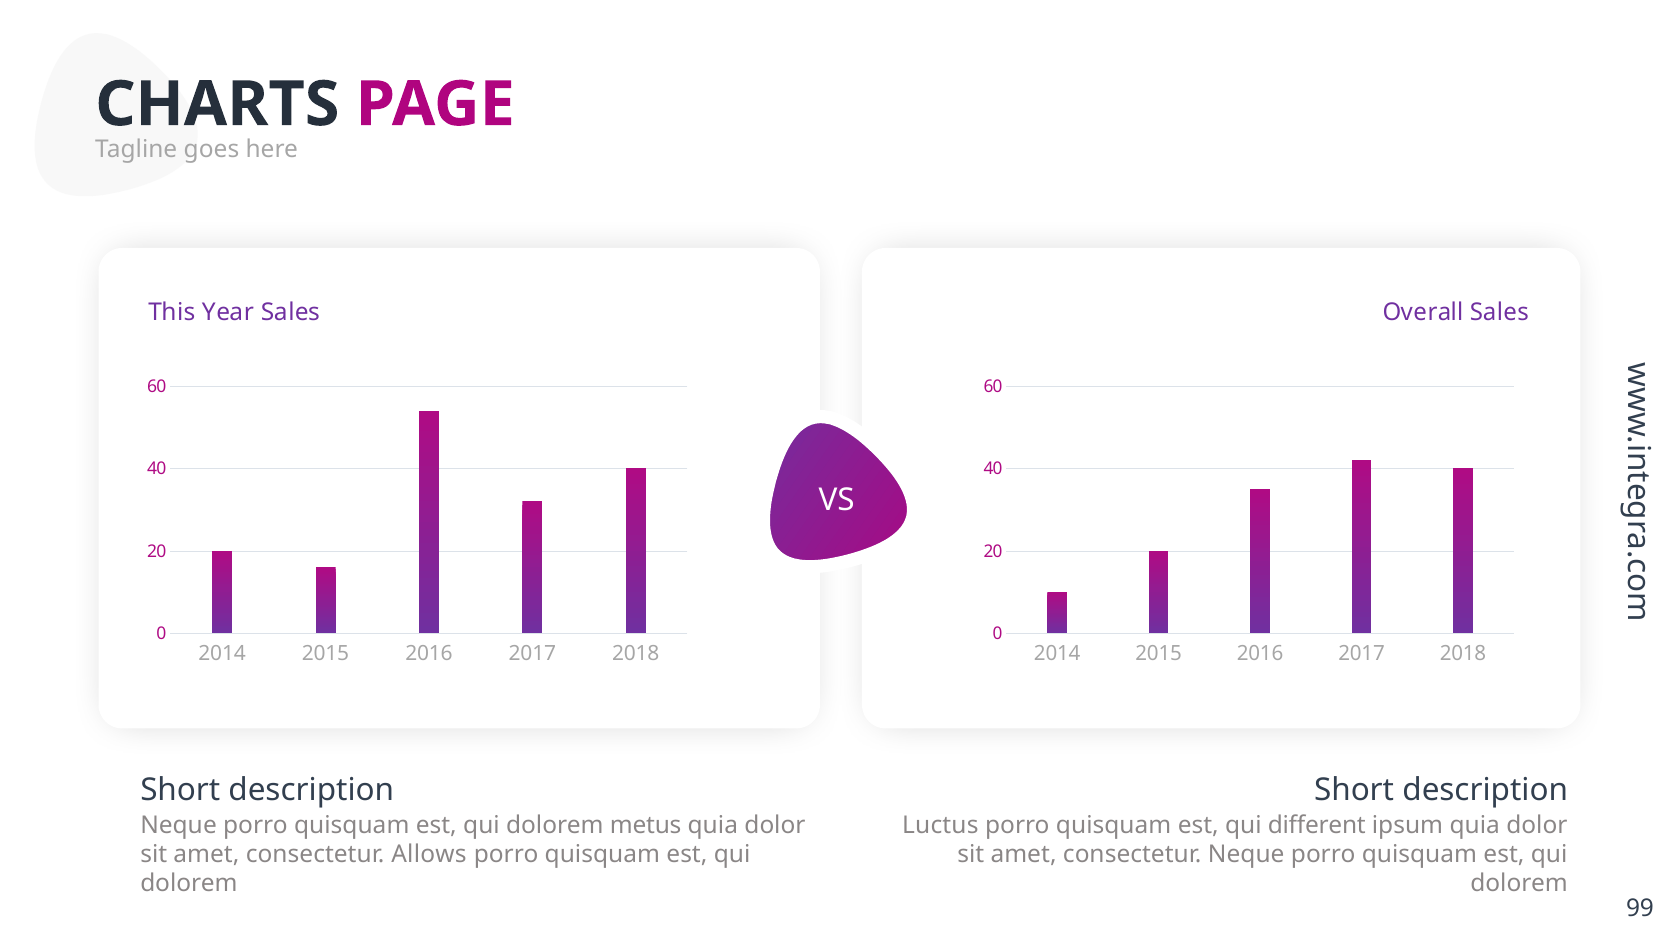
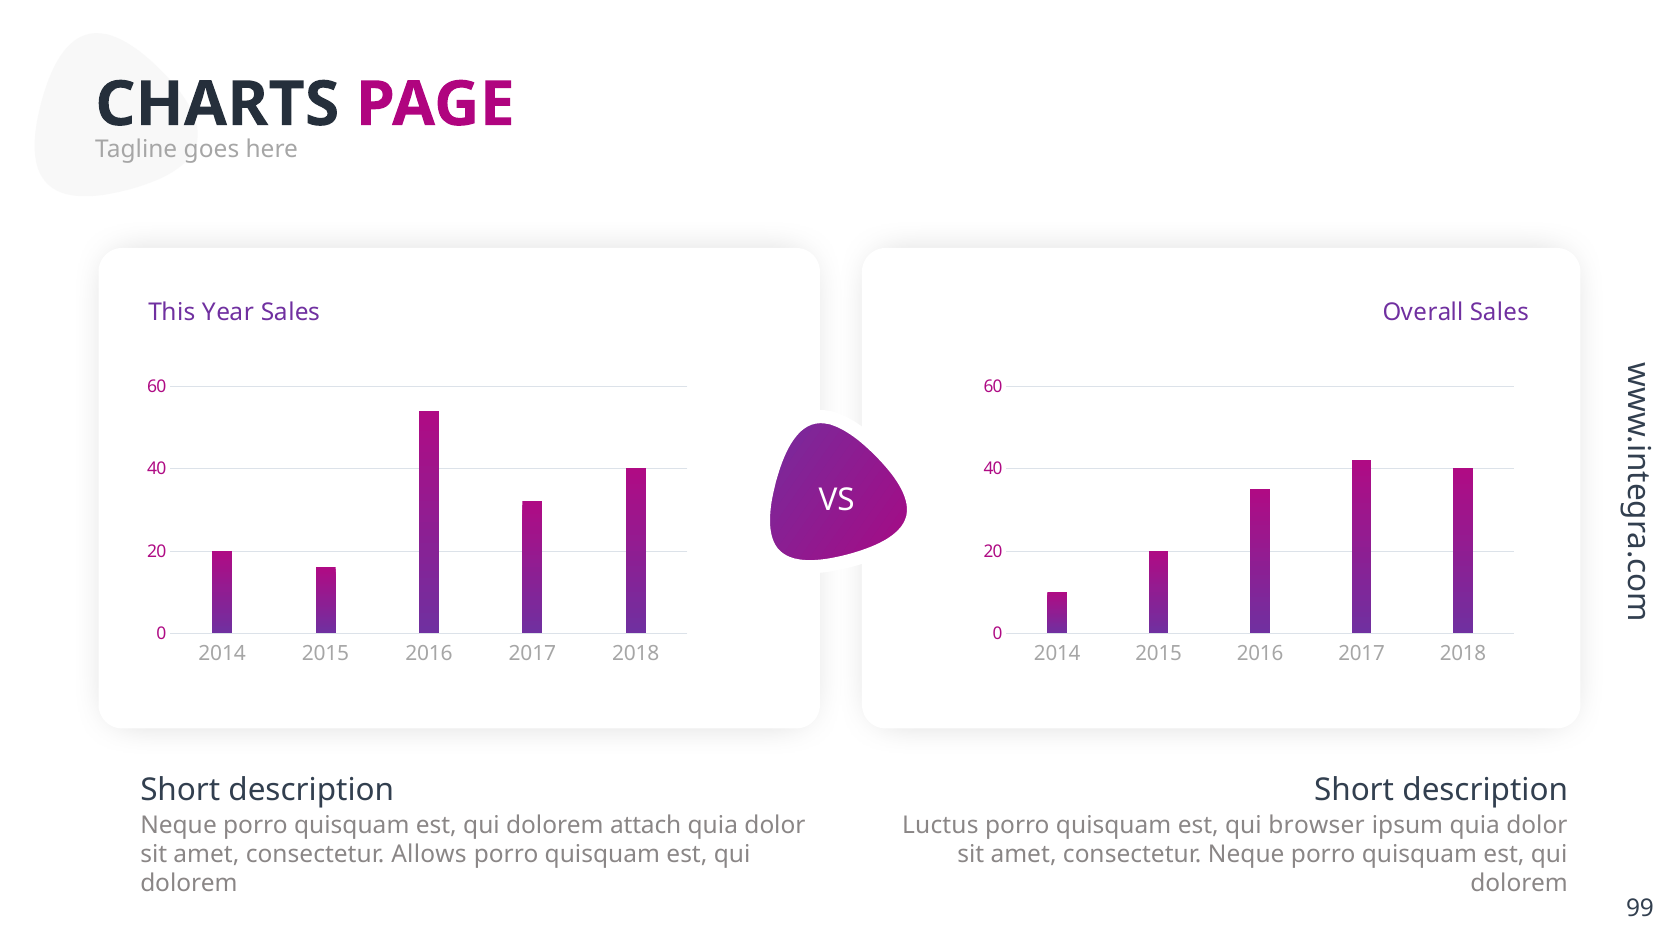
metus: metus -> attach (646, 825)
different: different -> browser (1317, 825)
